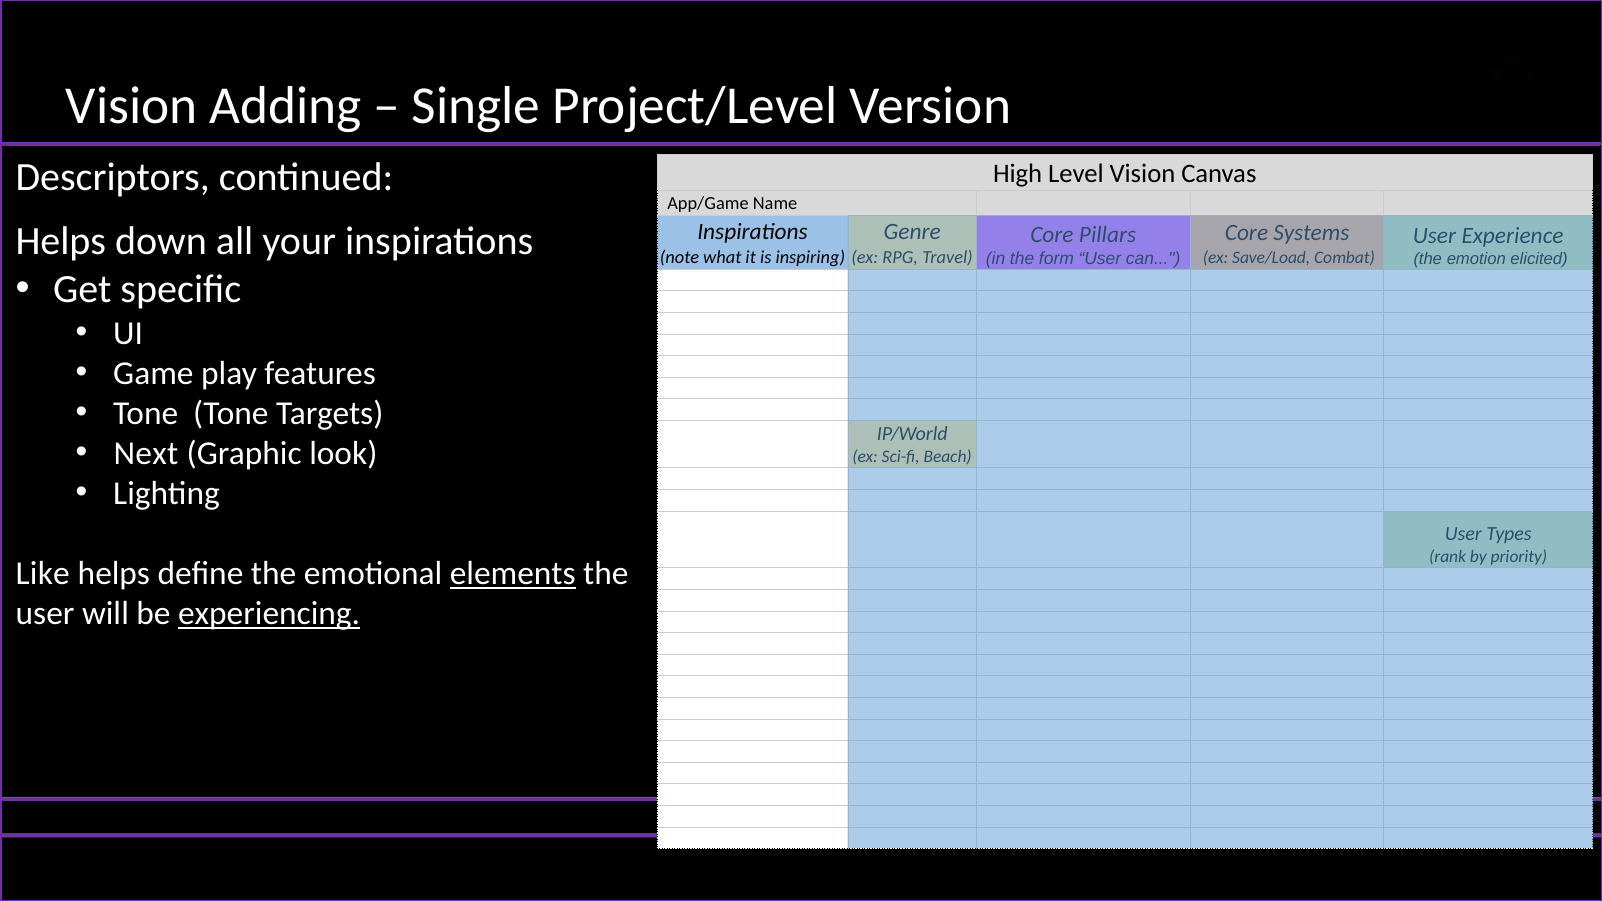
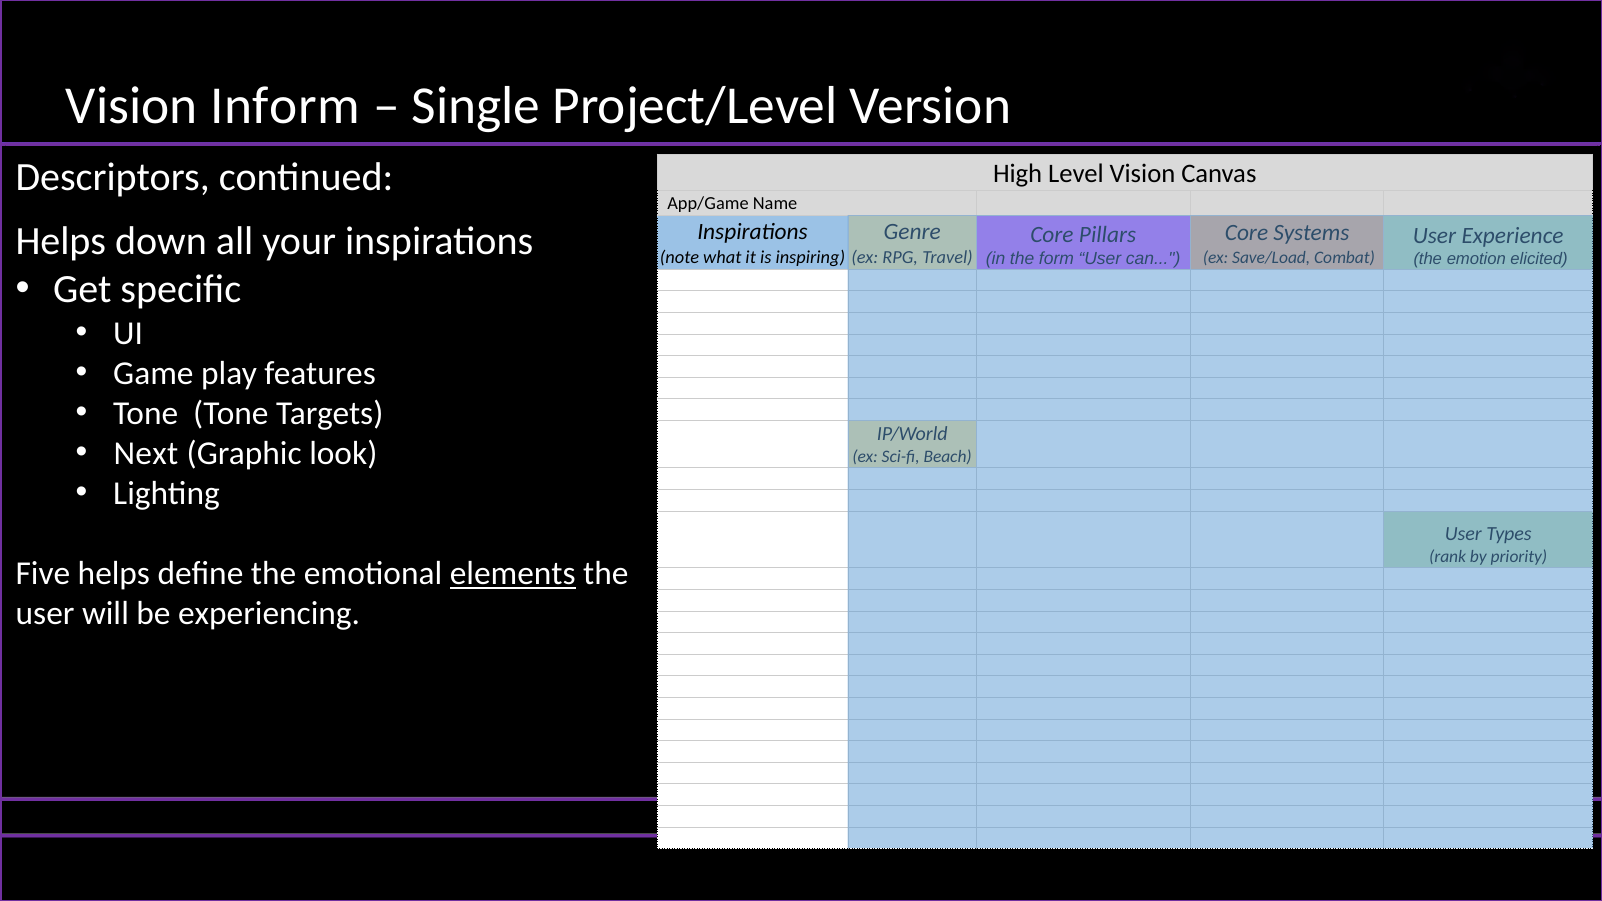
Adding: Adding -> Inform (285, 106)
Like: Like -> Five (43, 574)
experiencing underline: present -> none (269, 614)
